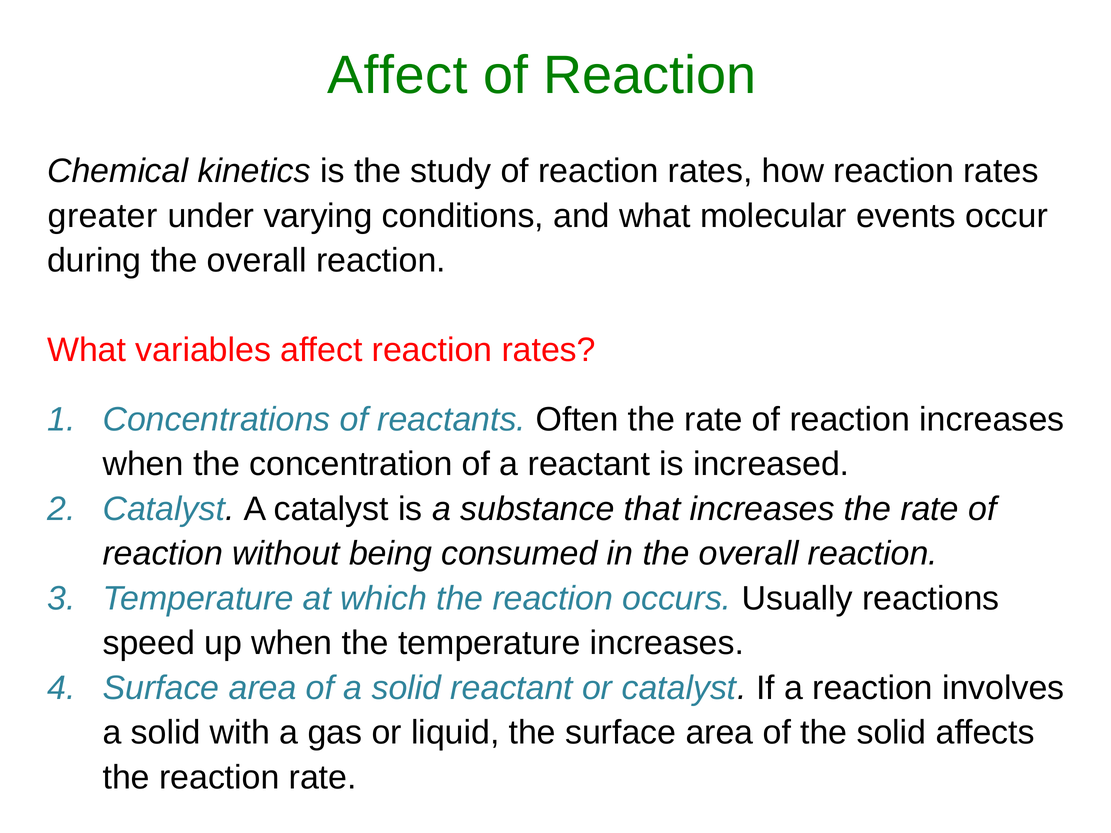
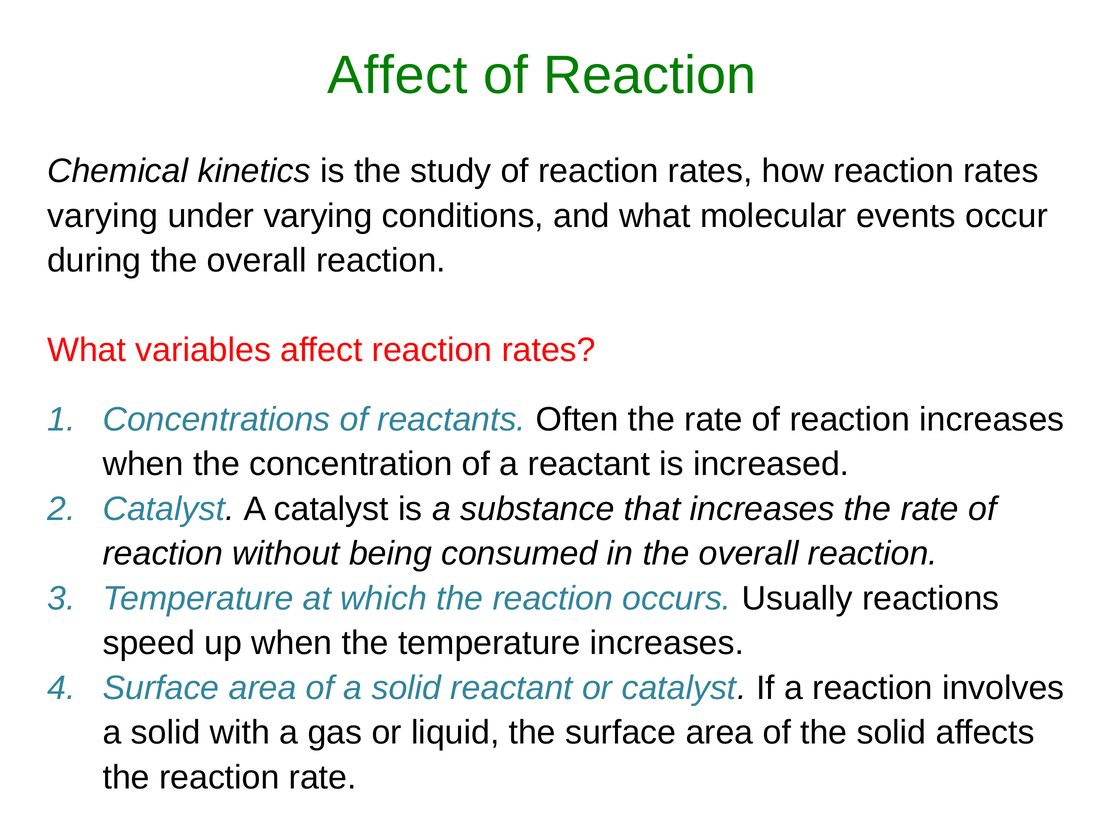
greater: greater -> varying (103, 216)
